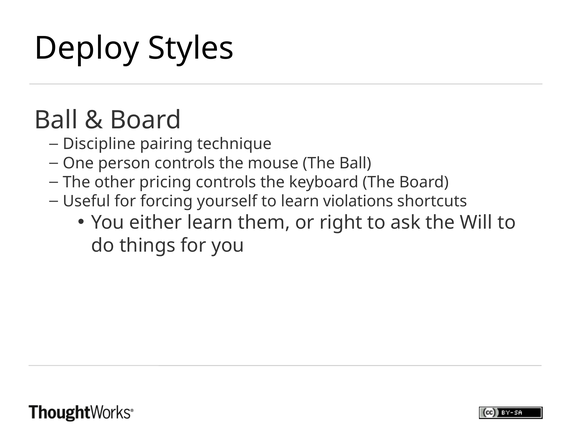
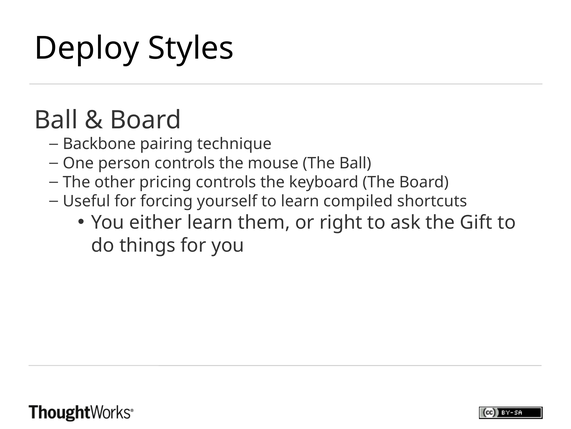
Discipline: Discipline -> Backbone (99, 144)
violations: violations -> compiled (358, 201)
Will: Will -> Gift (476, 222)
